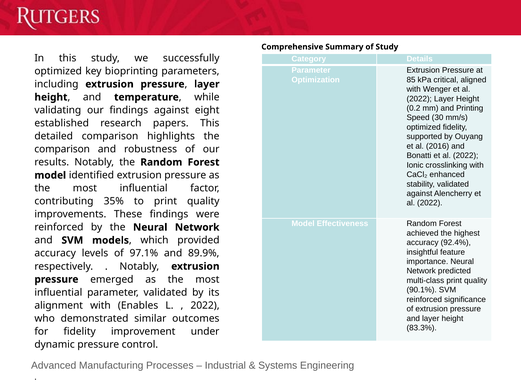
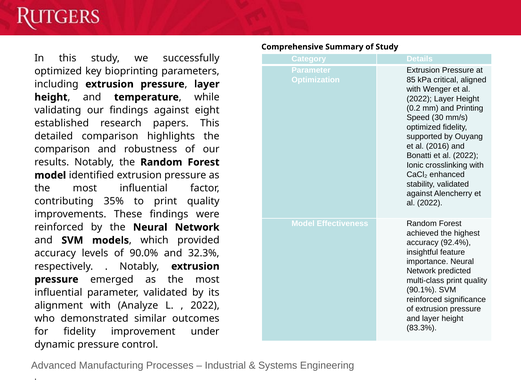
97.1%: 97.1% -> 90.0% (144, 253)
89.9%: 89.9% -> 32.3% (204, 253)
Enables: Enables -> Analyze (138, 305)
